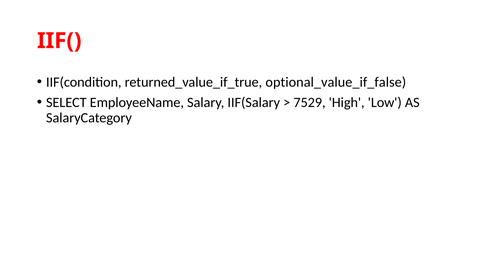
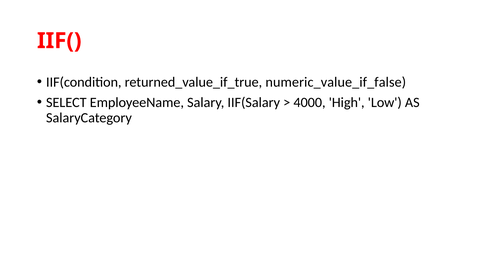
optional_value_if_false: optional_value_if_false -> numeric_value_if_false (336, 82)
7529: 7529 -> 4000 (310, 102)
